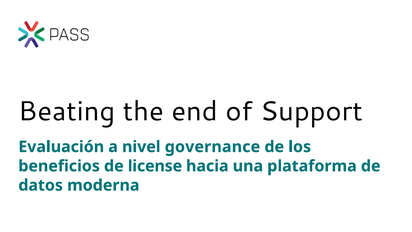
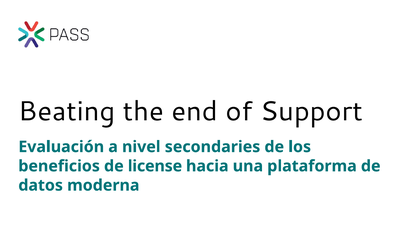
governance: governance -> secondaries (213, 147)
